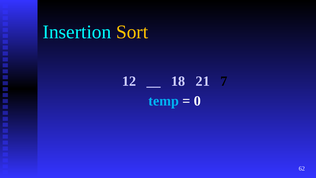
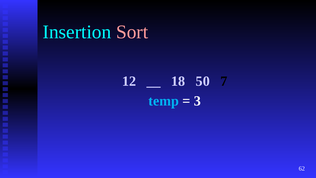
Sort colour: yellow -> pink (132, 32)
21: 21 -> 50 (203, 81)
0: 0 -> 3 (197, 101)
